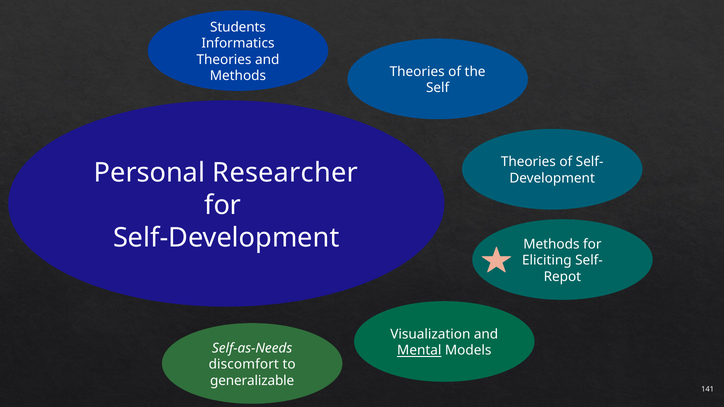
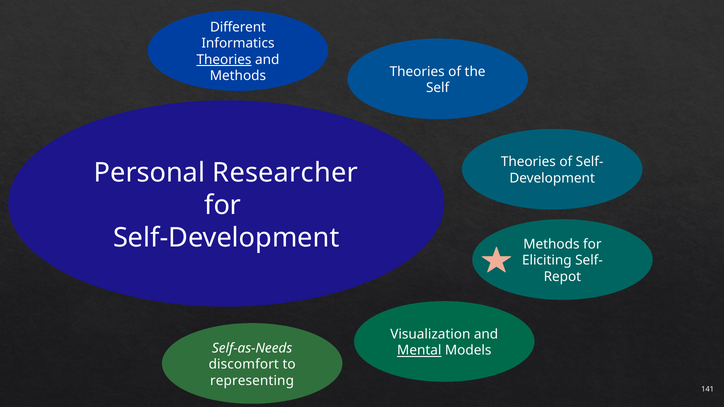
Students: Students -> Different (238, 27)
Theories underline: none -> present (224, 60)
generalizable: generalizable -> representing (252, 381)
